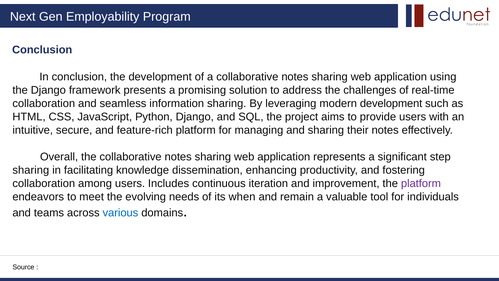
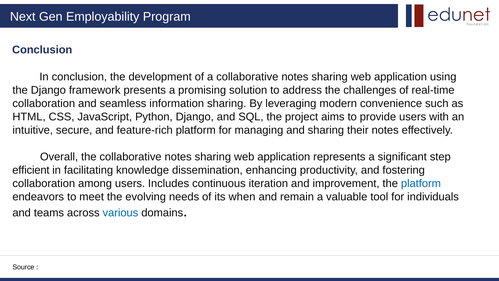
modern development: development -> convenience (391, 103)
sharing: sharing -> efficient (31, 170)
platform colour: purple -> blue (421, 183)
